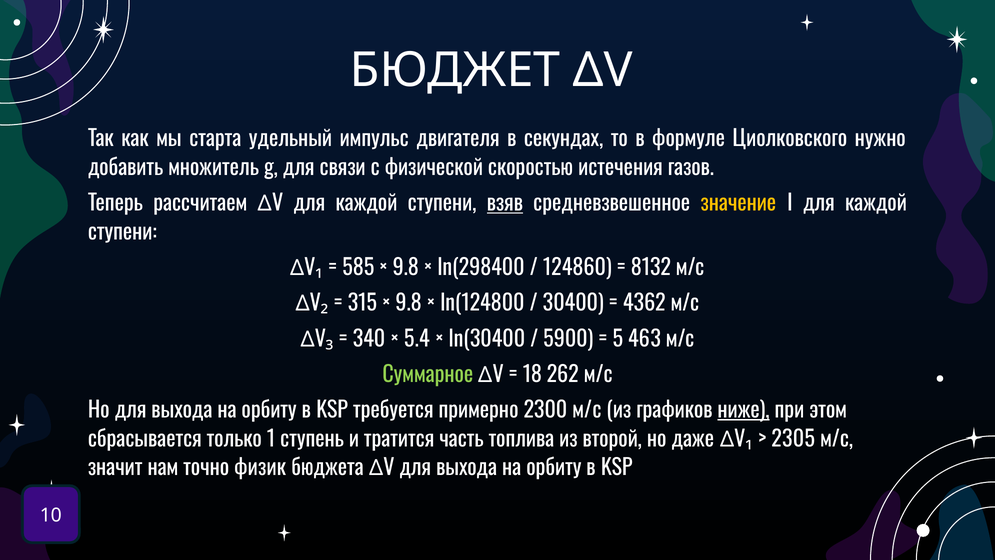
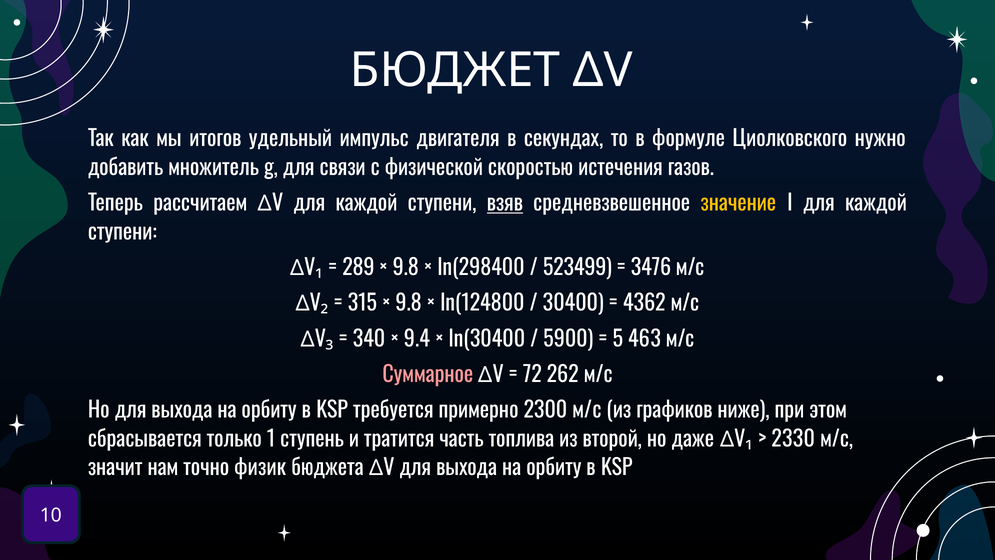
старта: старта -> итогов (215, 139)
585: 585 -> 289 (358, 268)
124860: 124860 -> 523499 (577, 268)
8132: 8132 -> 3476 (651, 268)
5.4: 5.4 -> 9.4 (417, 339)
Суммарное colour: light green -> pink (428, 375)
18: 18 -> 72 (532, 375)
ниже underline: present -> none (744, 410)
2305: 2305 -> 2330 (793, 439)
